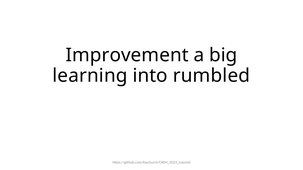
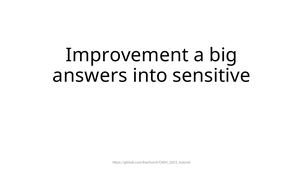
learning: learning -> answers (90, 76)
rumbled: rumbled -> sensitive (212, 76)
